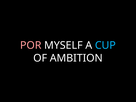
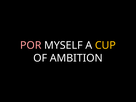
CUP colour: light blue -> yellow (105, 45)
